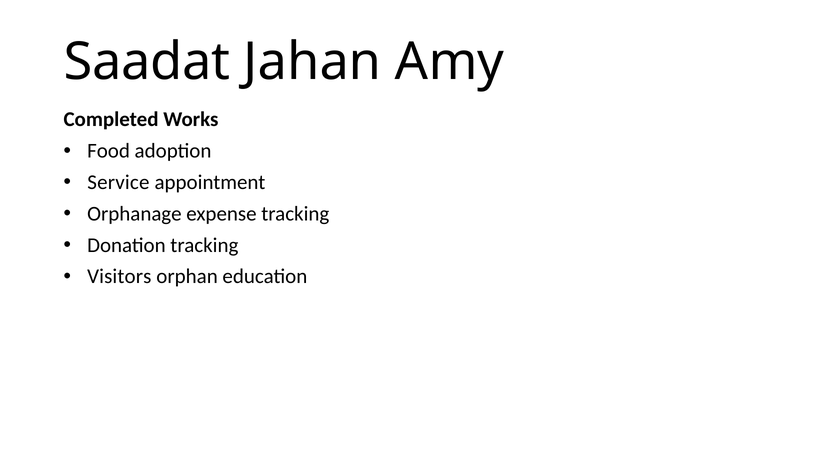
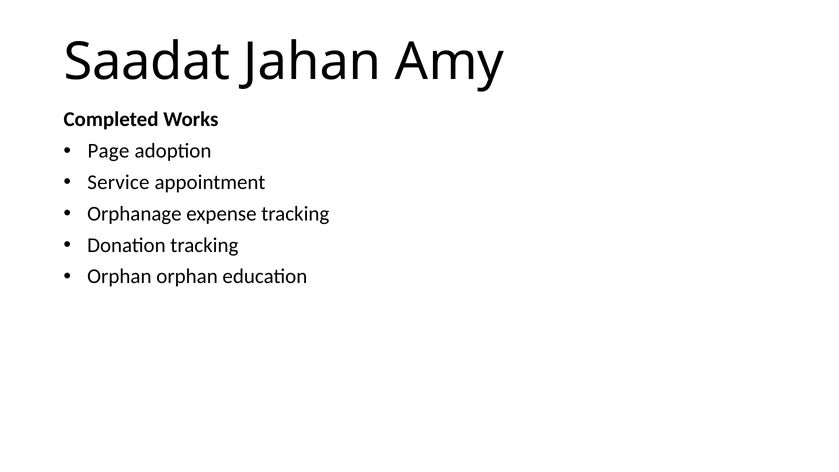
Food: Food -> Page (108, 151)
Visitors: Visitors -> Orphan (119, 276)
